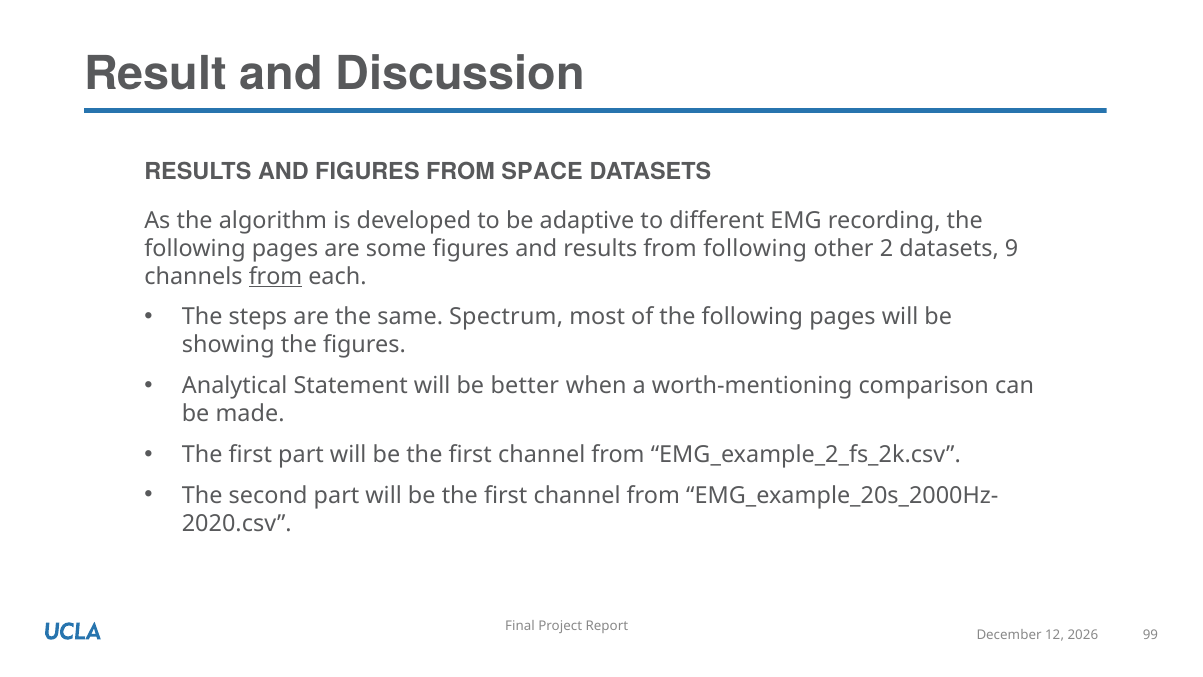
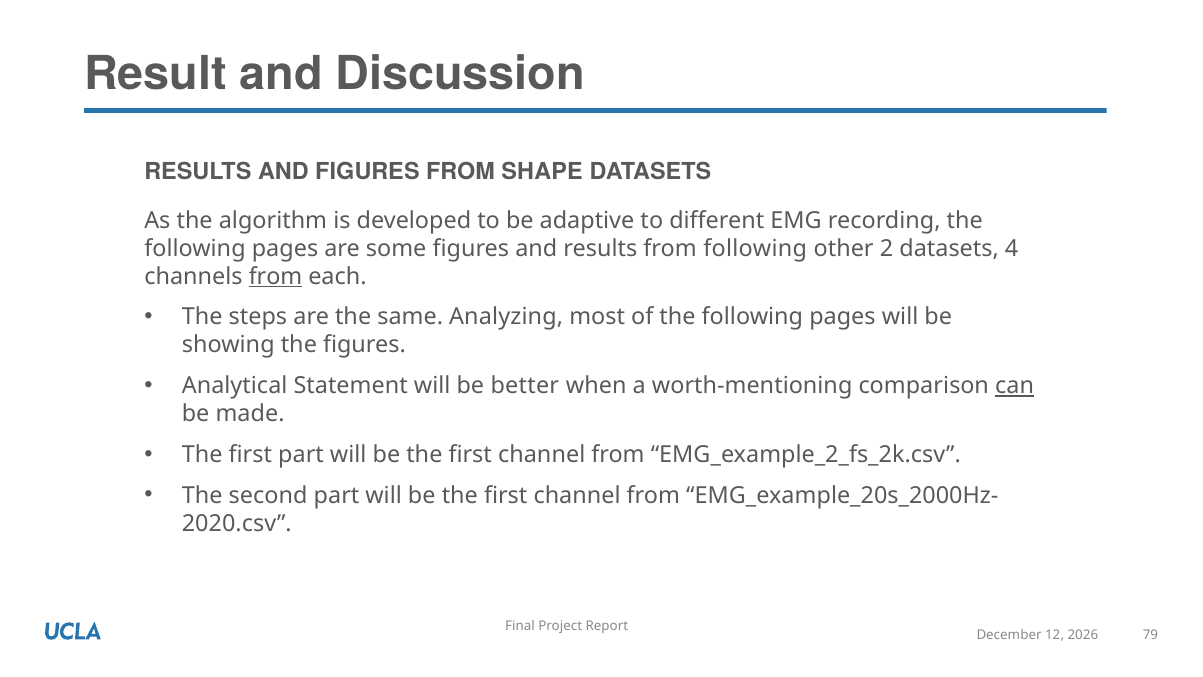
SPACE: SPACE -> SHAPE (542, 172)
9: 9 -> 4 (1012, 248)
Spectrum: Spectrum -> Analyzing (506, 317)
can underline: none -> present (1015, 386)
99: 99 -> 79 (1150, 635)
